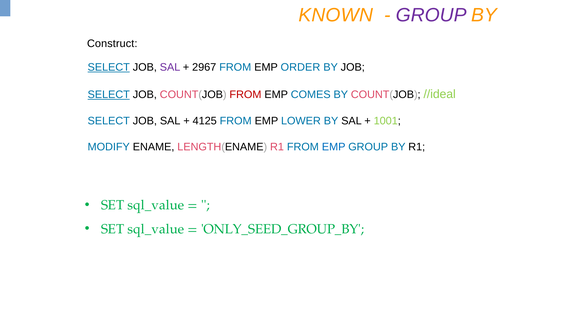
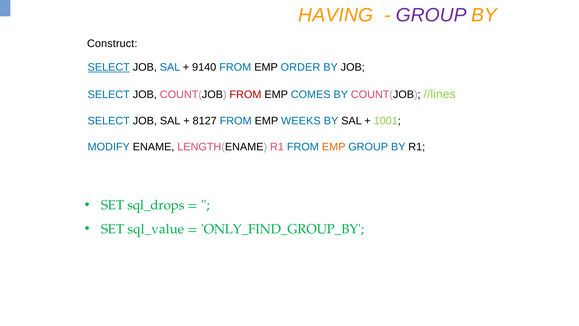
KNOWN: KNOWN -> HAVING (336, 15)
SAL colour: purple -> blue (170, 67)
2967: 2967 -> 9140 (204, 67)
SELECT underline: present -> none (109, 95)
//ideal: //ideal -> //lines (440, 94)
4125: 4125 -> 8127 (205, 121)
LOWER: LOWER -> WEEKS (301, 121)
EMP colour: blue -> orange (334, 147)
sql_value: sql_value -> sql_drops (156, 205)
ONLY_SEED_GROUP_BY: ONLY_SEED_GROUP_BY -> ONLY_FIND_GROUP_BY (283, 229)
